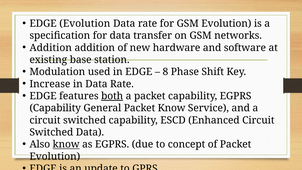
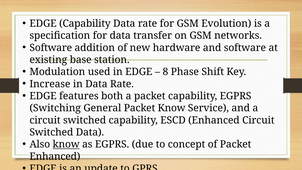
EDGE Evolution: Evolution -> Capability (85, 23)
Addition: Addition -> Software (51, 48)
both underline: present -> none (112, 96)
Capability: Capability -> Switching (55, 108)
Evolution: Evolution -> Enhanced (55, 156)
